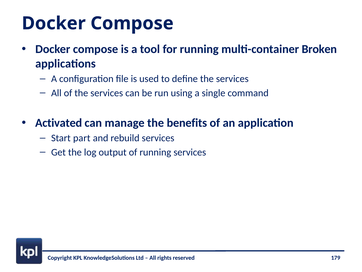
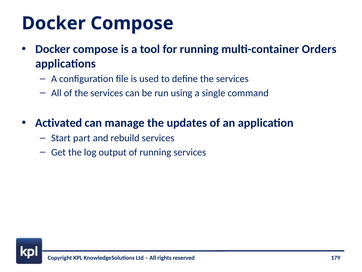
Broken: Broken -> Orders (319, 49)
benefits: benefits -> updates (187, 123)
